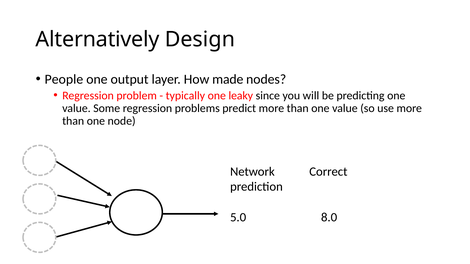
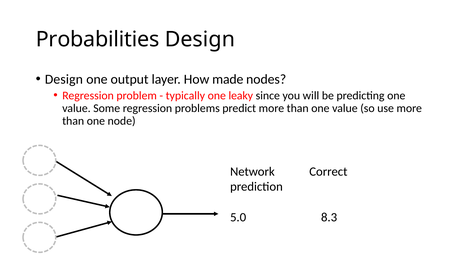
Alternatively: Alternatively -> Probabilities (98, 39)
People: People -> Design (64, 79)
8.0: 8.0 -> 8.3 (329, 218)
